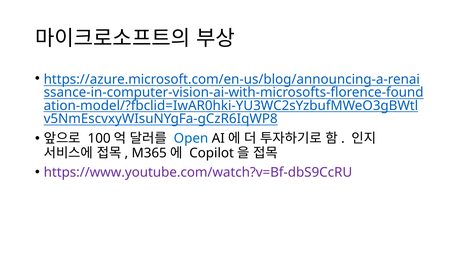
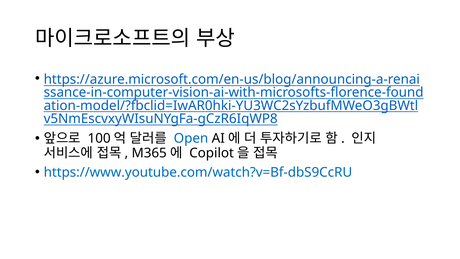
https://www.youtube.com/watch?v=Bf-dbS9CcRU colour: purple -> blue (198, 172)
